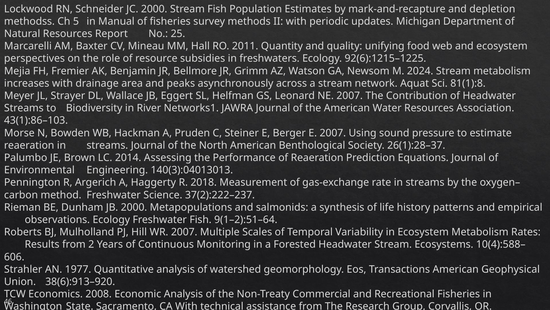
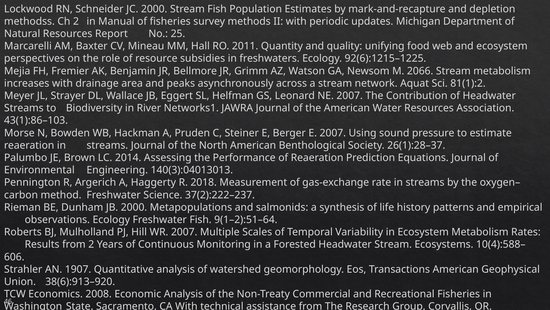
Ch 5: 5 -> 2 (76, 21)
2024: 2024 -> 2066 (420, 71)
81(1):8: 81(1):8 -> 81(1):2 (468, 83)
1977: 1977 -> 1907 (78, 269)
